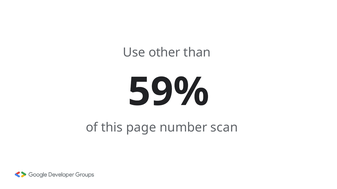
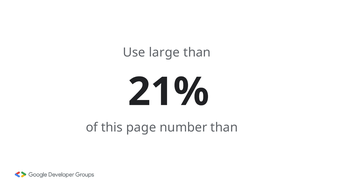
other: other -> large (164, 53)
59%: 59% -> 21% (169, 92)
number scan: scan -> than (224, 128)
